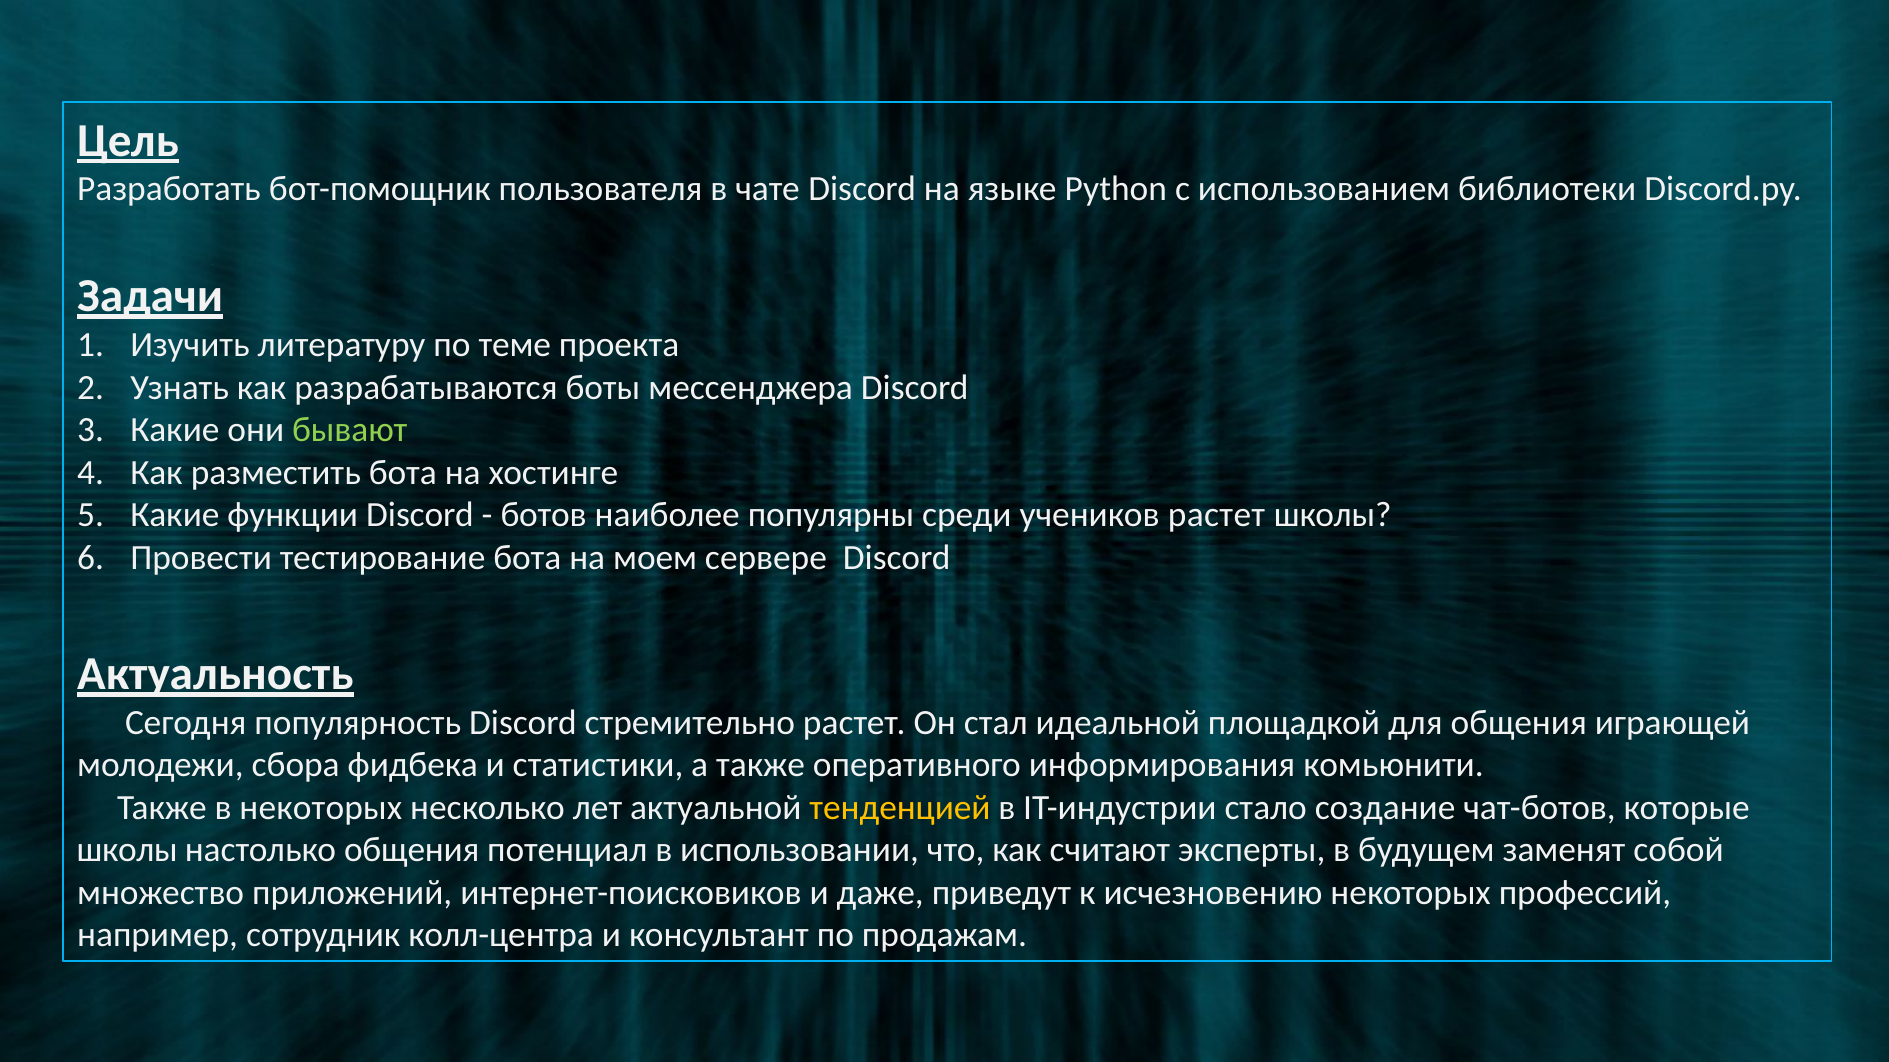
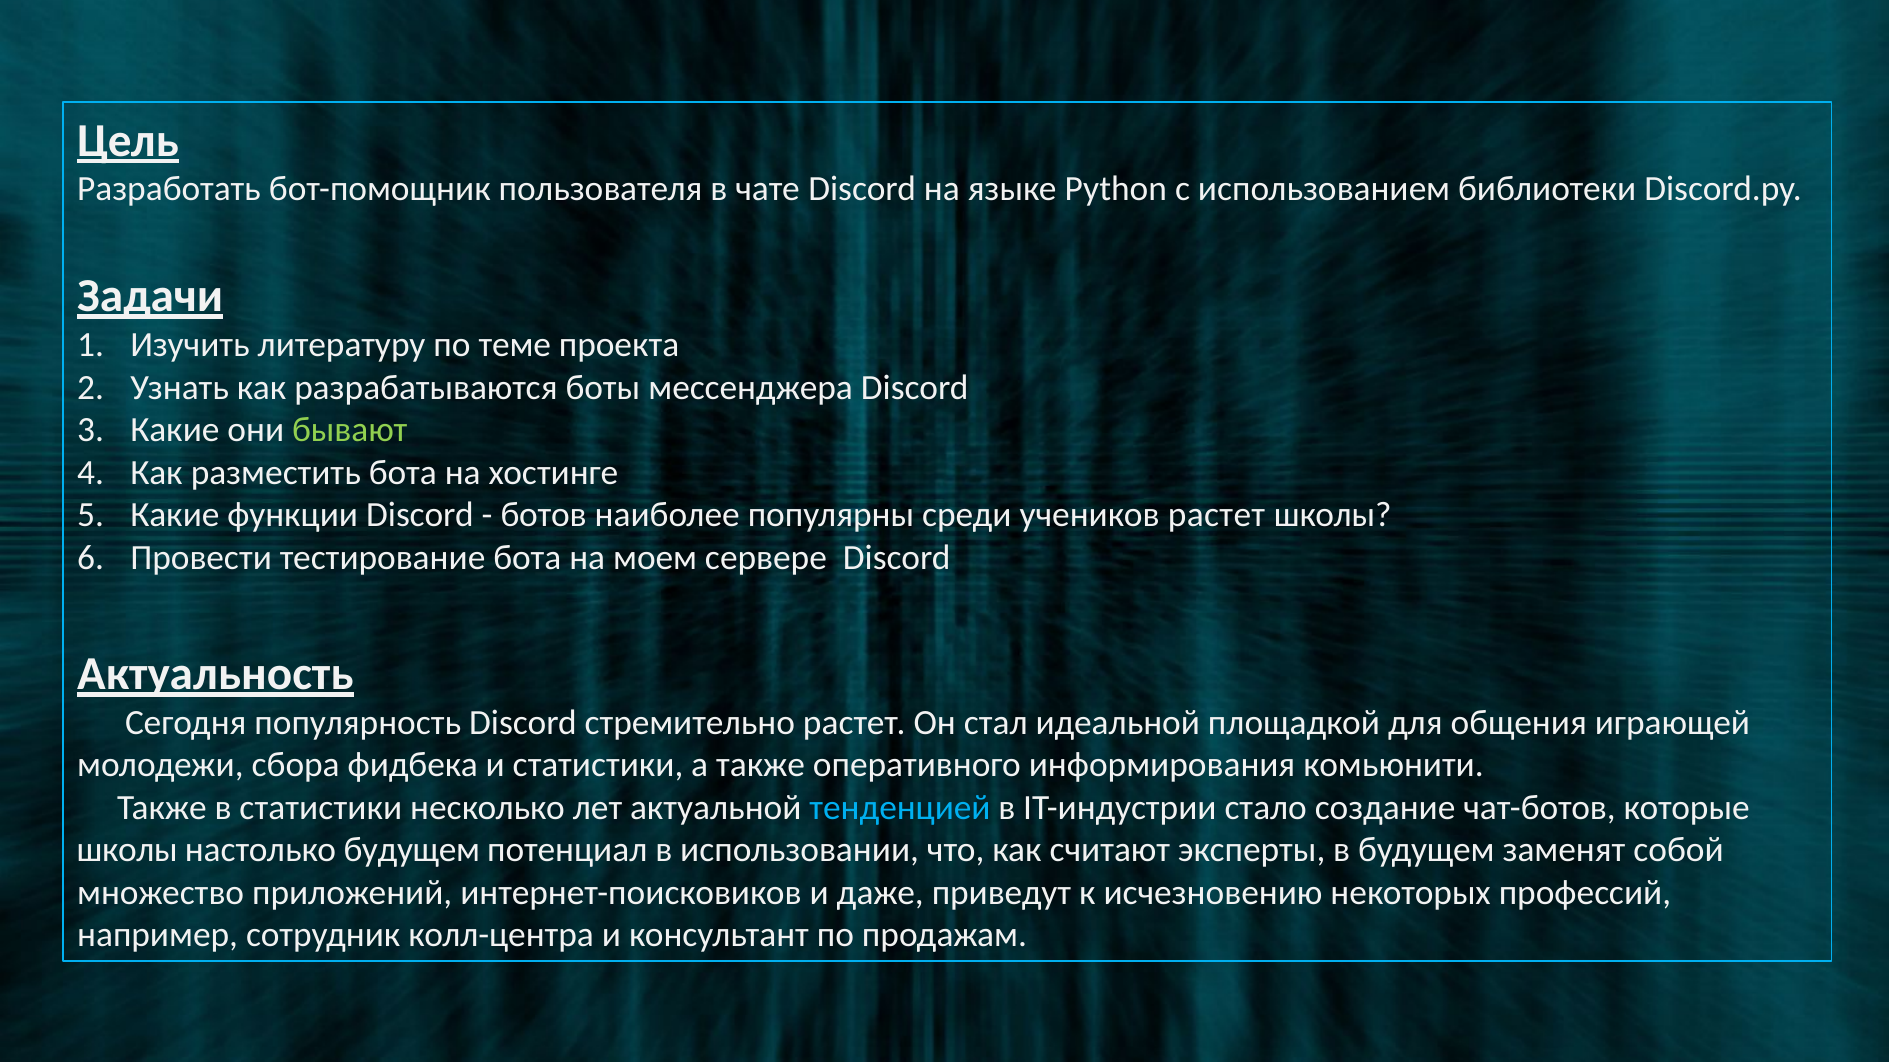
в некоторых: некоторых -> статистики (321, 808)
тенденцией colour: yellow -> light blue (900, 808)
настолько общения: общения -> будущем (412, 851)
